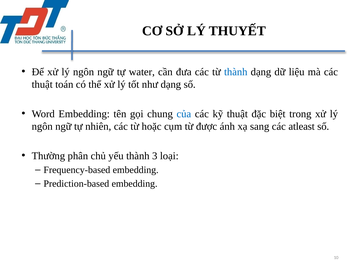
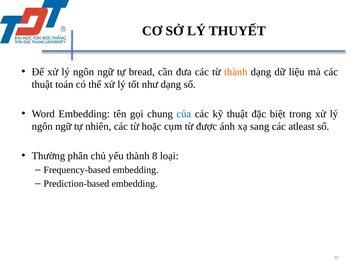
water: water -> bread (142, 72)
thành colour: blue -> orange (236, 72)
3: 3 -> 8 (155, 156)
